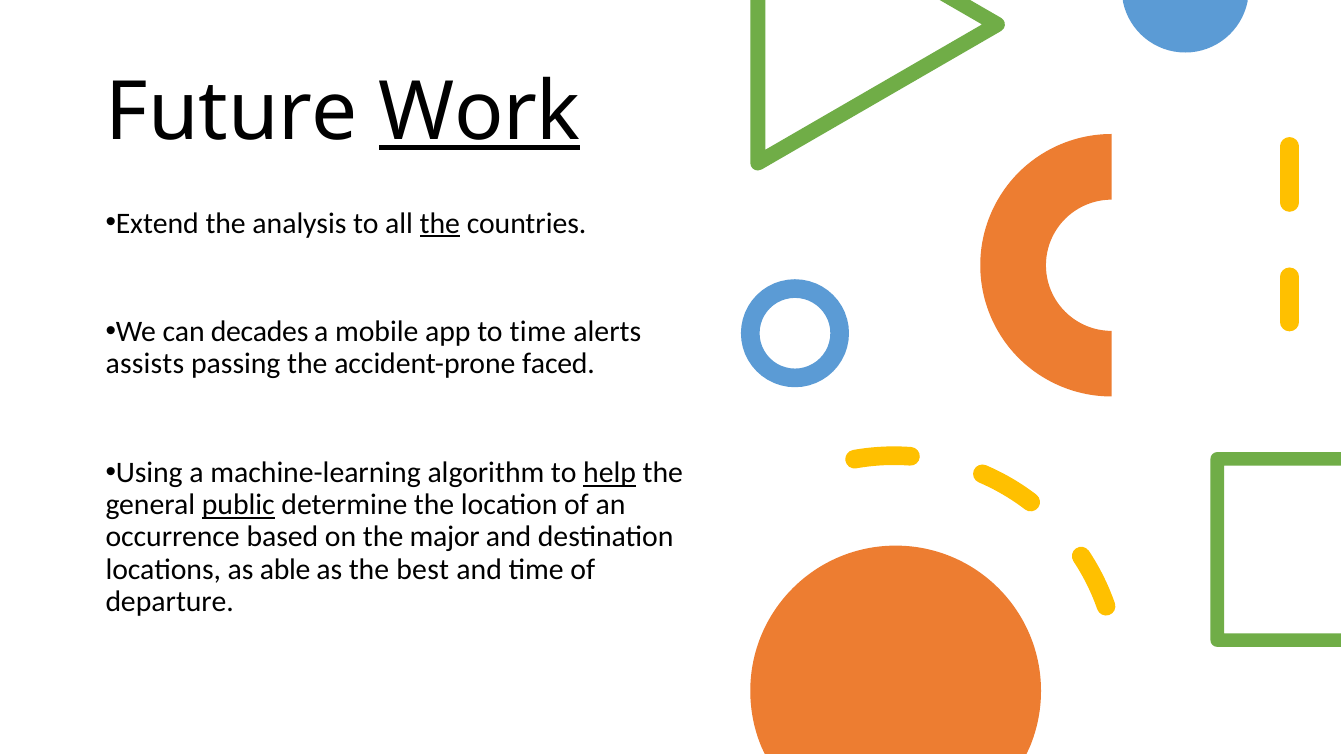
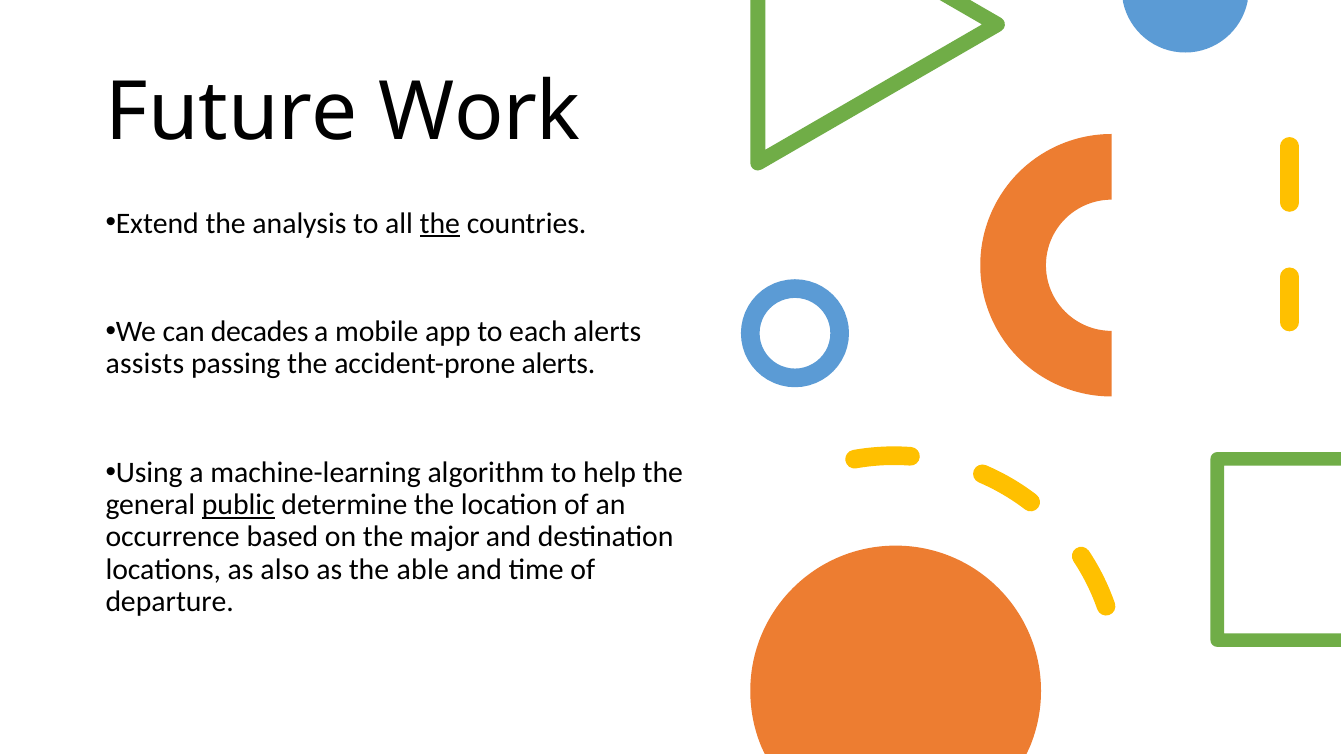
Work underline: present -> none (480, 113)
to time: time -> each (538, 332)
accident-prone faced: faced -> alerts (559, 364)
help underline: present -> none (610, 473)
able: able -> also (285, 569)
best: best -> able (423, 569)
